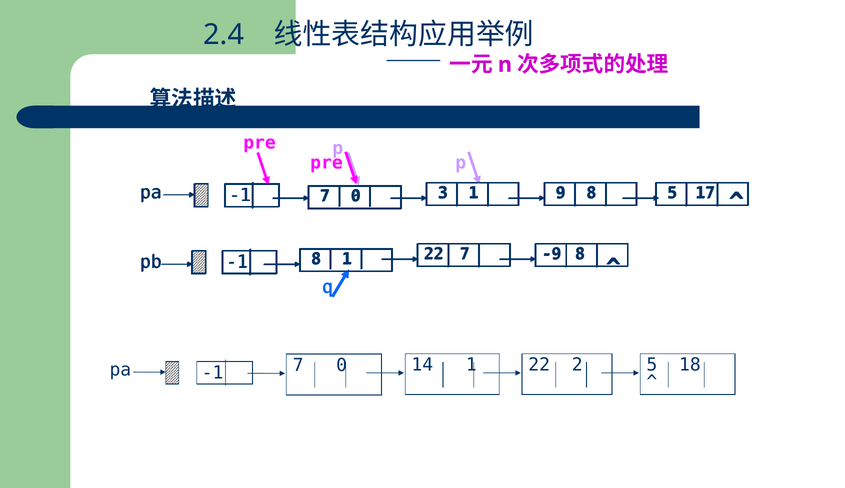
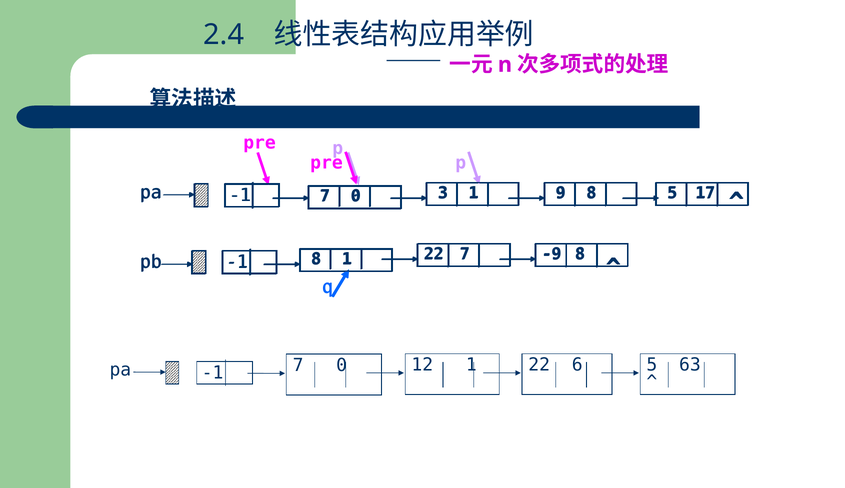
14: 14 -> 12 (422, 365)
2: 2 -> 6 (577, 365)
18: 18 -> 63 (690, 365)
